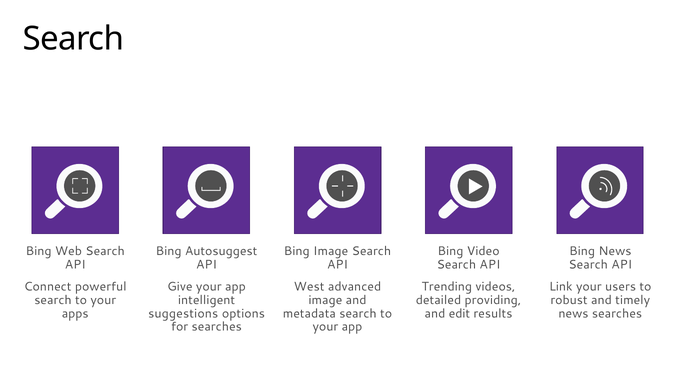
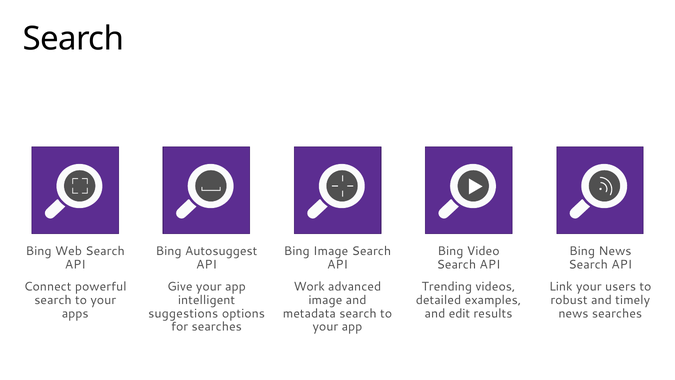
West: West -> Work (309, 286)
providing: providing -> examples (493, 300)
